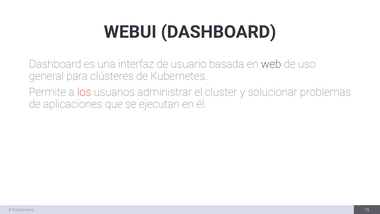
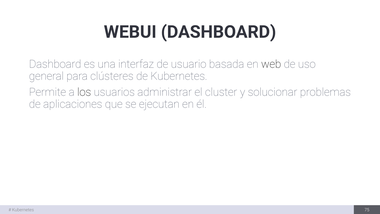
los colour: red -> black (84, 92)
